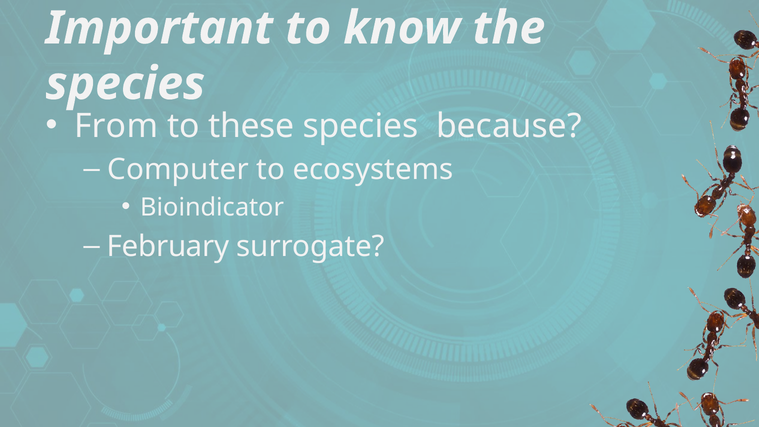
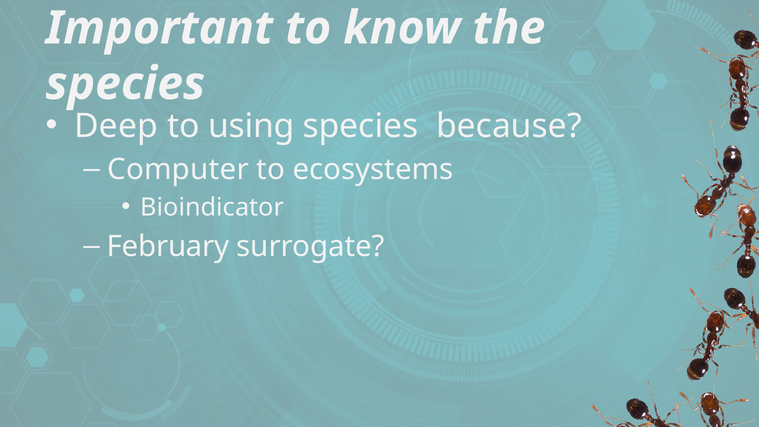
From: From -> Deep (116, 126)
these: these -> using (251, 126)
